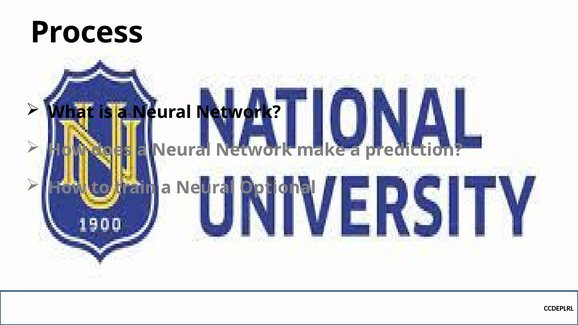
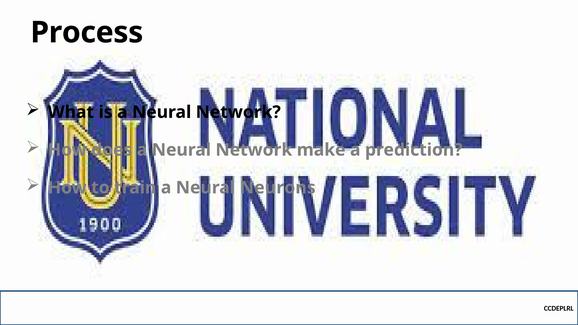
Optional: Optional -> Neurons (278, 188)
